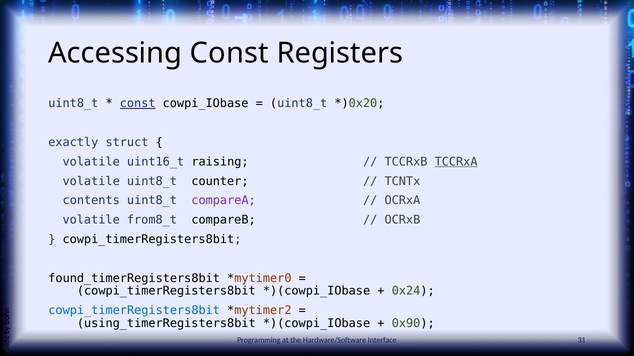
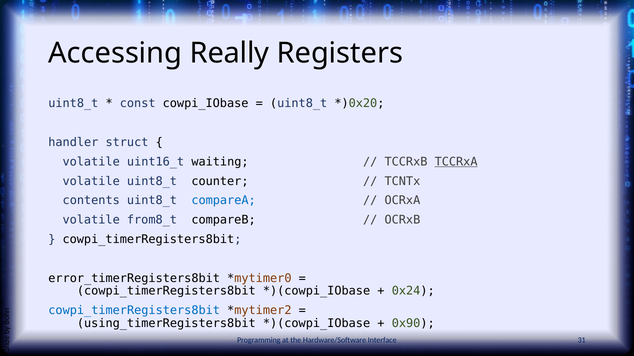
Accessing Const: Const -> Really (230, 53)
const underline: present -> none (138, 104)
exactly: exactly -> handler (73, 143)
raising: raising -> waiting (220, 162)
compareA colour: purple -> blue (224, 201)
found_timerRegisters8bit: found_timerRegisters8bit -> error_timerRegisters8bit (134, 279)
